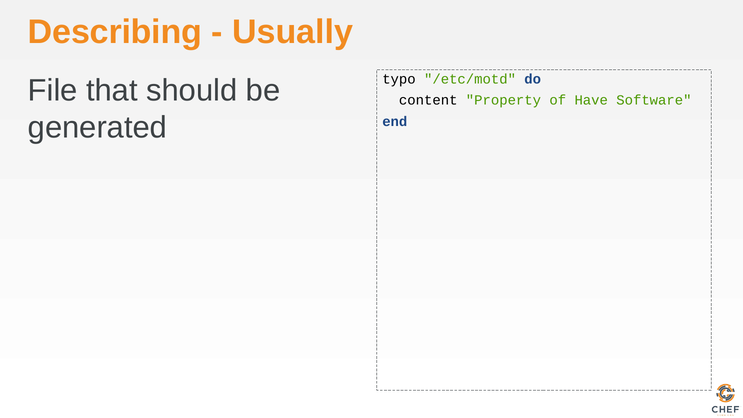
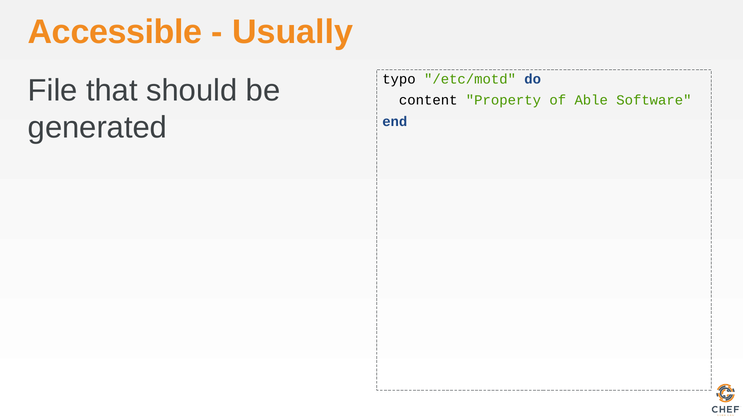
Describing: Describing -> Accessible (115, 32)
Have: Have -> Able (591, 100)
